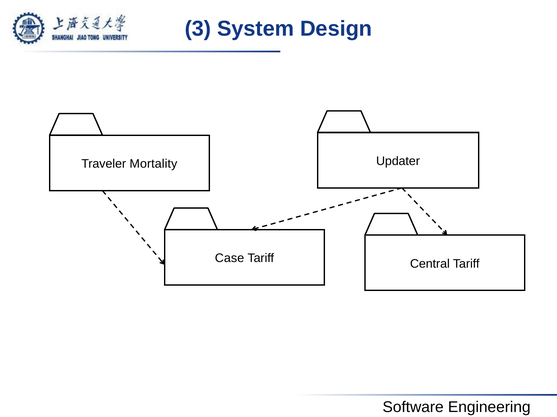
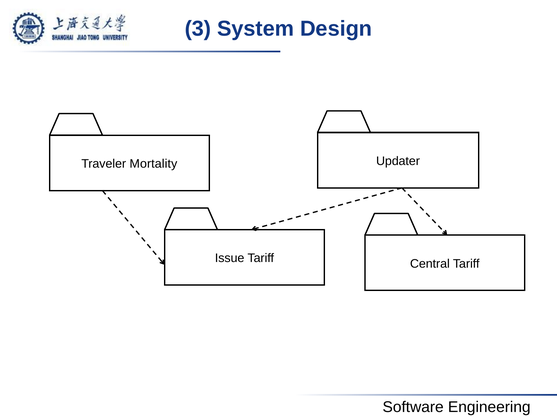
Case: Case -> Issue (230, 259)
